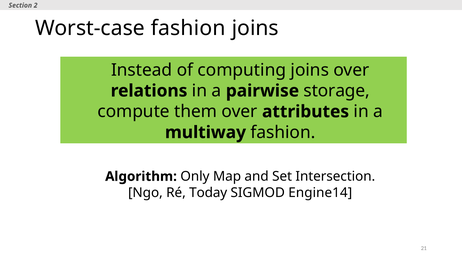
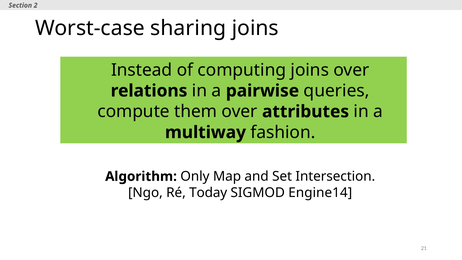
Worst-case fashion: fashion -> sharing (188, 28)
storage: storage -> queries (337, 91)
